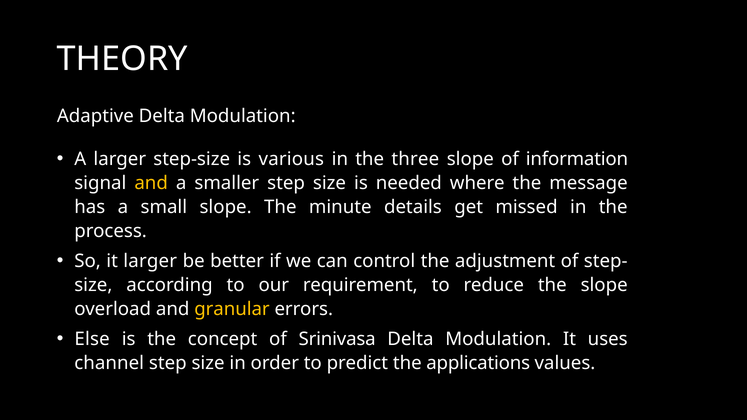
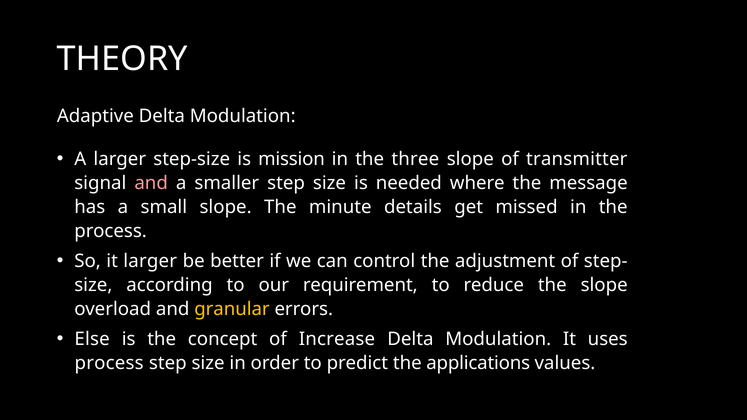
various: various -> mission (292, 159)
information: information -> transmitter (577, 159)
and colour: yellow -> pink (151, 183)
Srinivasa: Srinivasa -> Increase (337, 339)
channel: channel -> process (109, 363)
